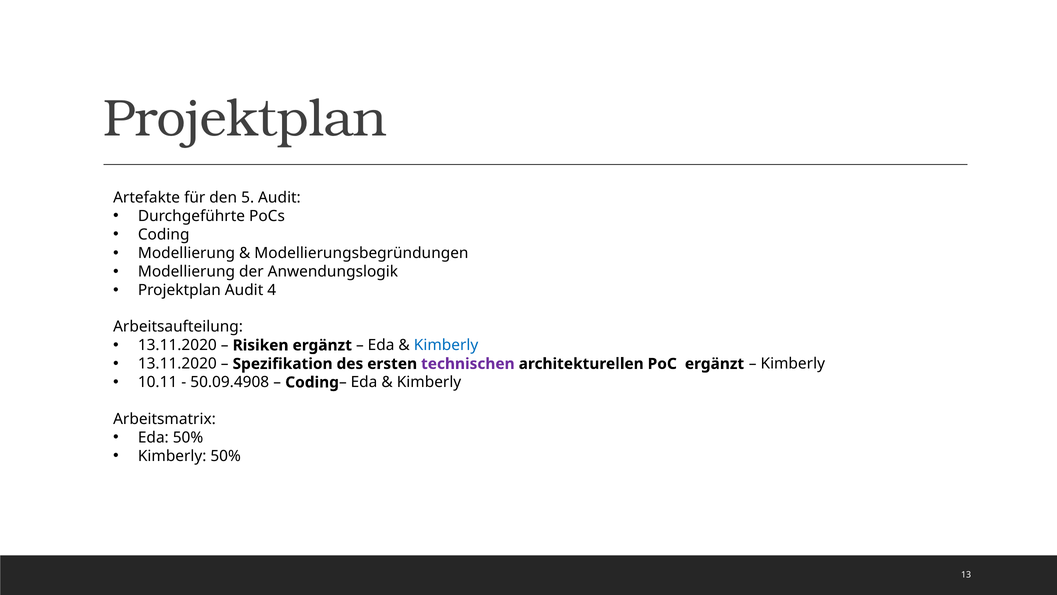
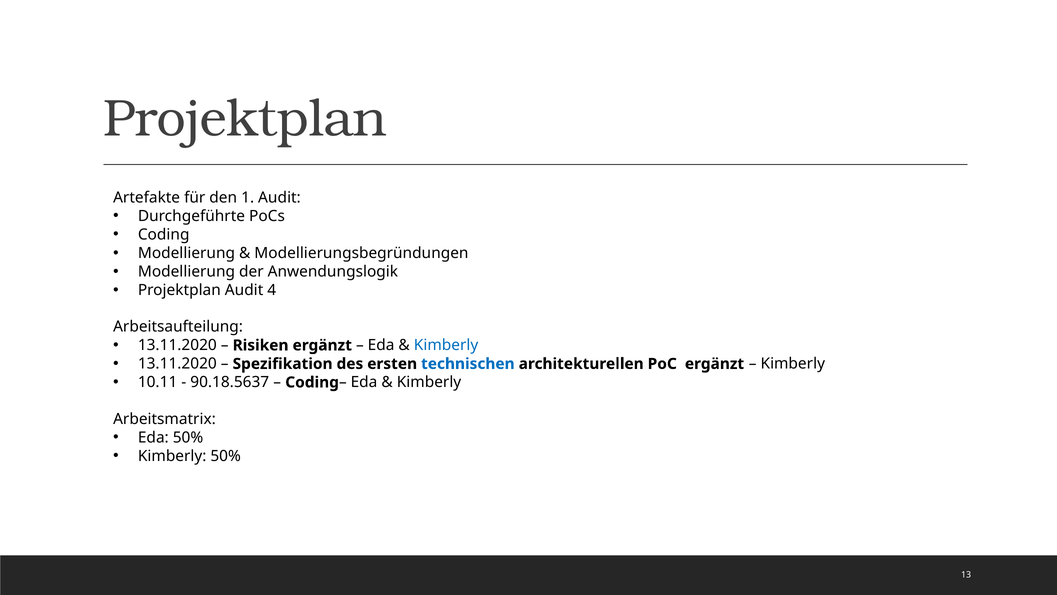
5: 5 -> 1 (248, 198)
technischen colour: purple -> blue (468, 364)
50.09.4908: 50.09.4908 -> 90.18.5637 (230, 382)
